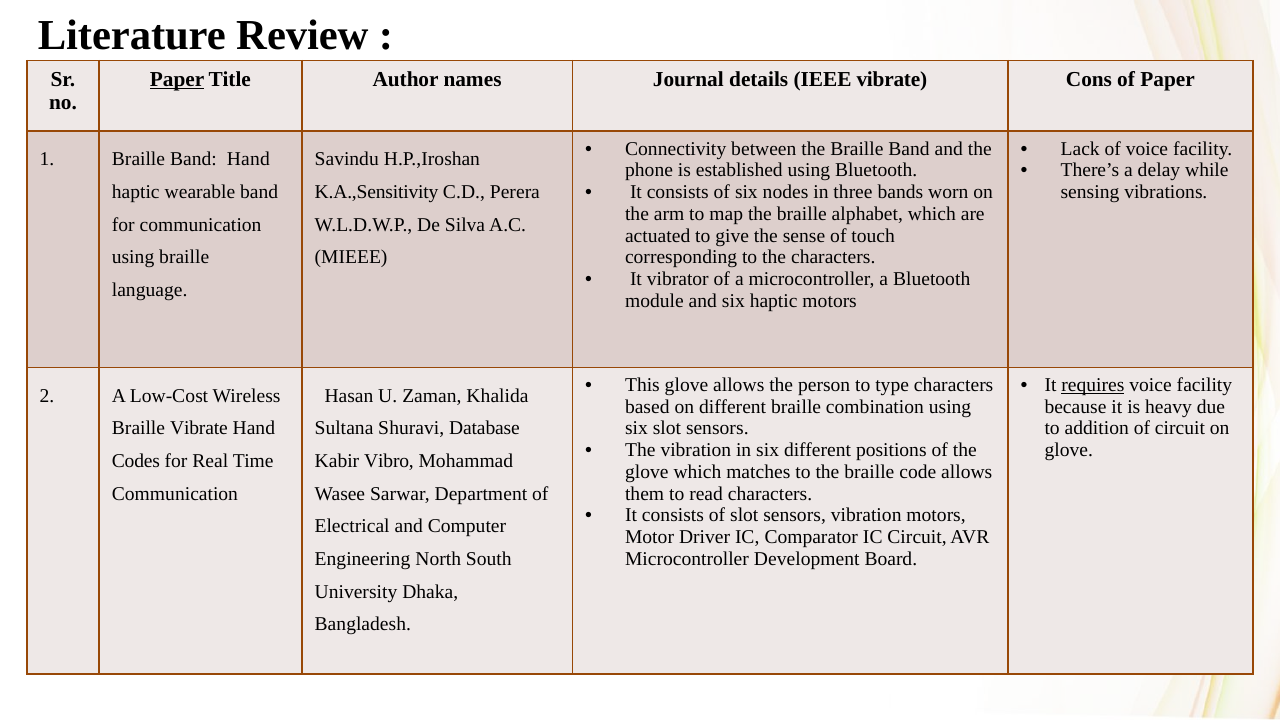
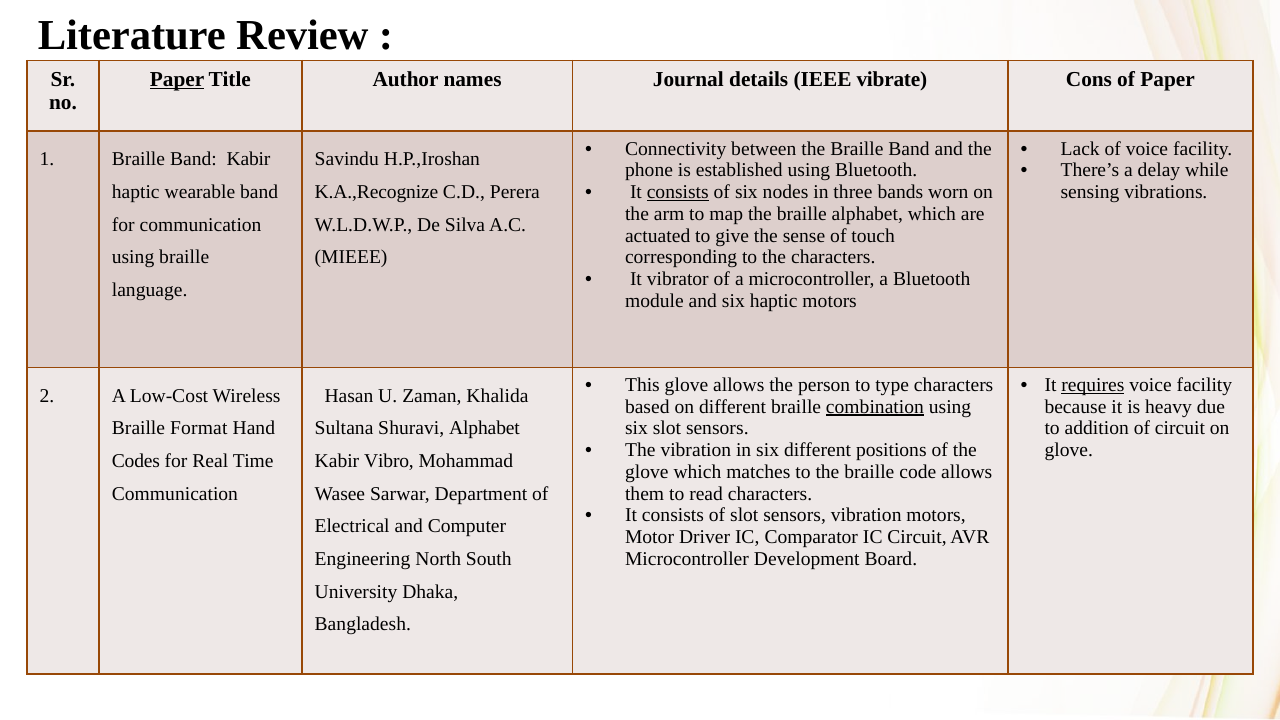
Band Hand: Hand -> Kabir (249, 159)
K.A.,Sensitivity: K.A.,Sensitivity -> K.A.,Recognize (377, 192)
consists underline: none -> present (678, 192)
combination underline: none -> present (875, 407)
Braille Vibrate: Vibrate -> Format (199, 428)
Shuravi Database: Database -> Alphabet (485, 428)
